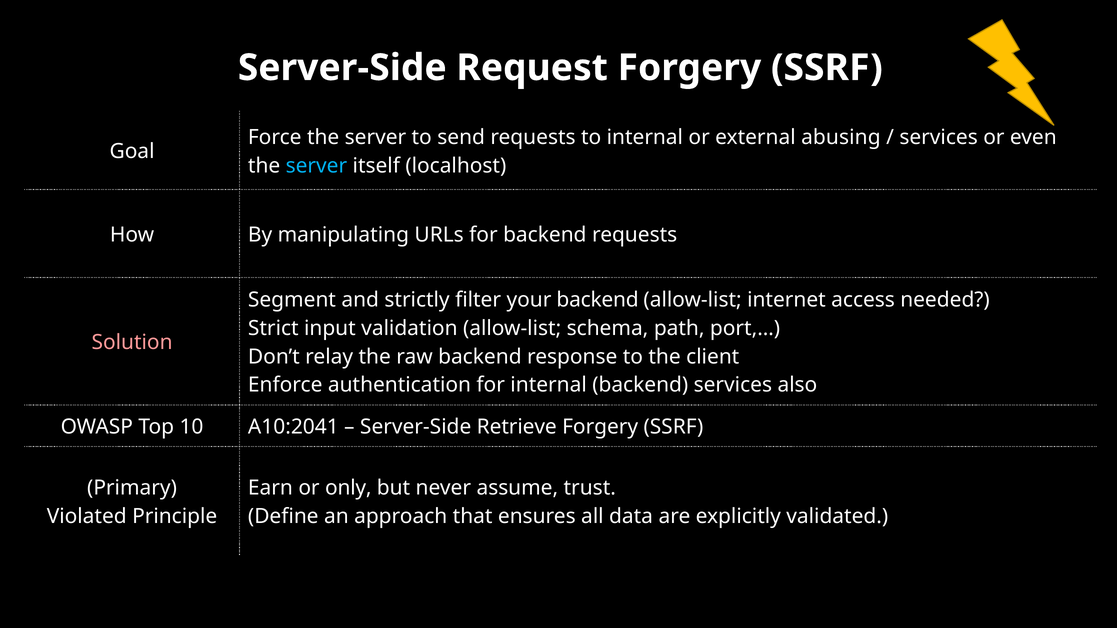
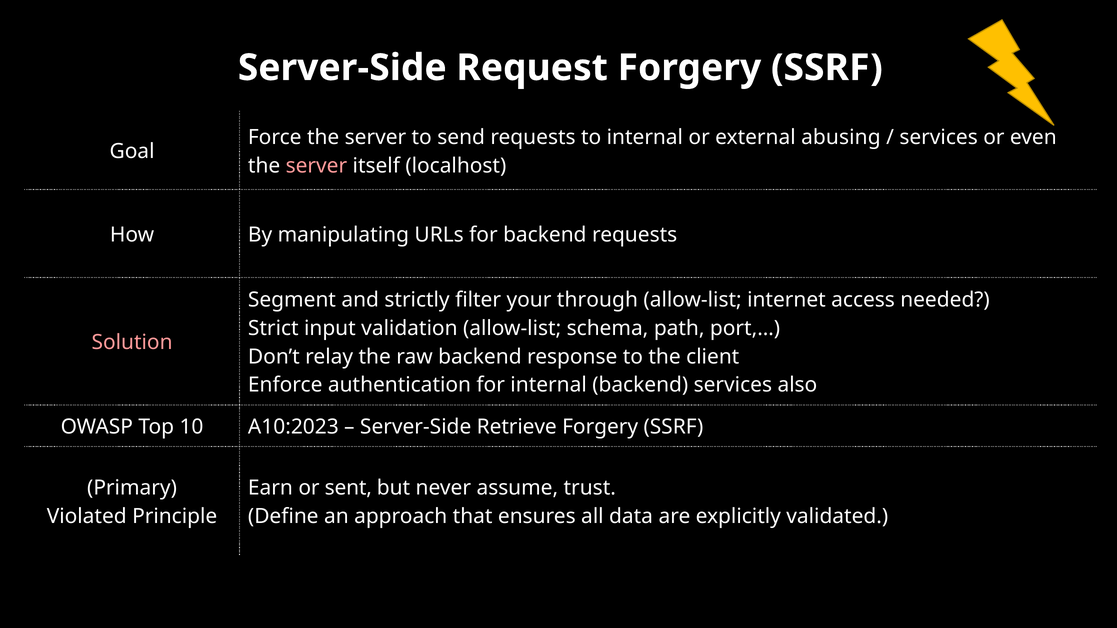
server colour: light blue -> pink (316, 166)
your backend: backend -> through (597, 300)
A10:2041: A10:2041 -> A10:2023 (293, 427)
only: only -> sent (348, 488)
